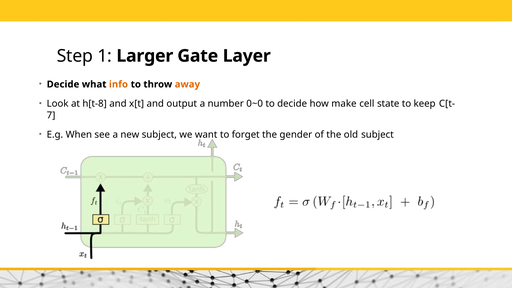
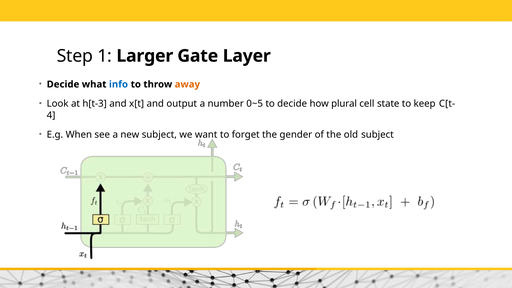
info colour: orange -> blue (118, 84)
h[t-8: h[t-8 -> h[t-3 (95, 104)
0~0: 0~0 -> 0~5 (255, 104)
make: make -> plural (344, 104)
7: 7 -> 4 (51, 115)
